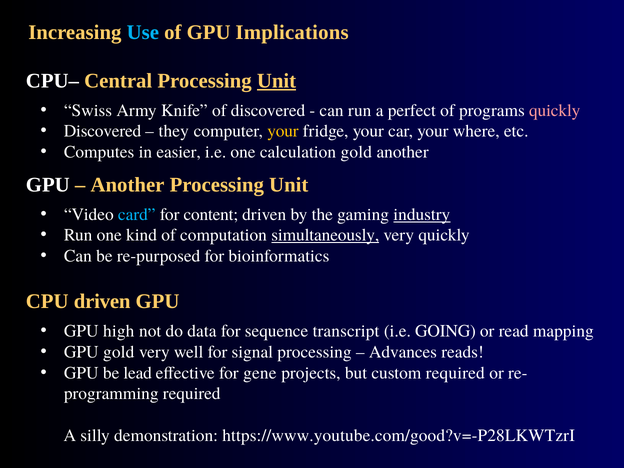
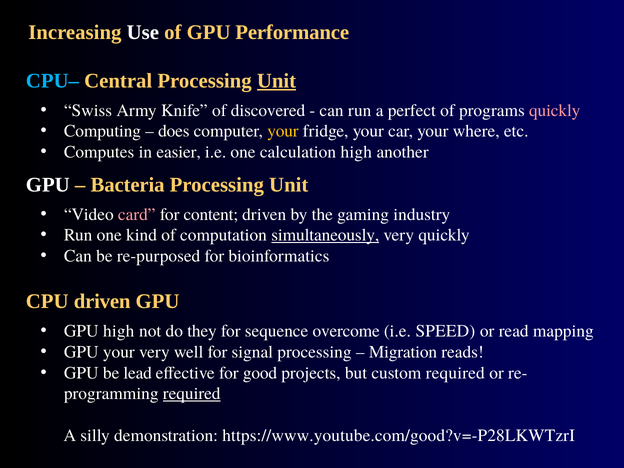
Use colour: light blue -> white (143, 32)
Implications: Implications -> Performance (292, 32)
CPU– colour: white -> light blue (52, 81)
Discovered: Discovered -> Computing (102, 131)
they: they -> does (174, 131)
calculation gold: gold -> high (356, 152)
Another: Another -> Bacteria (128, 185)
card colour: light blue -> pink (137, 214)
industry underline: present -> none (422, 214)
data: data -> they (202, 331)
transcript: transcript -> overcome (346, 331)
GOING: GOING -> SPEED (445, 331)
GPU gold: gold -> your (119, 352)
Advances: Advances -> Migration (403, 352)
gene: gene -> good (260, 373)
required underline: none -> present (192, 394)
